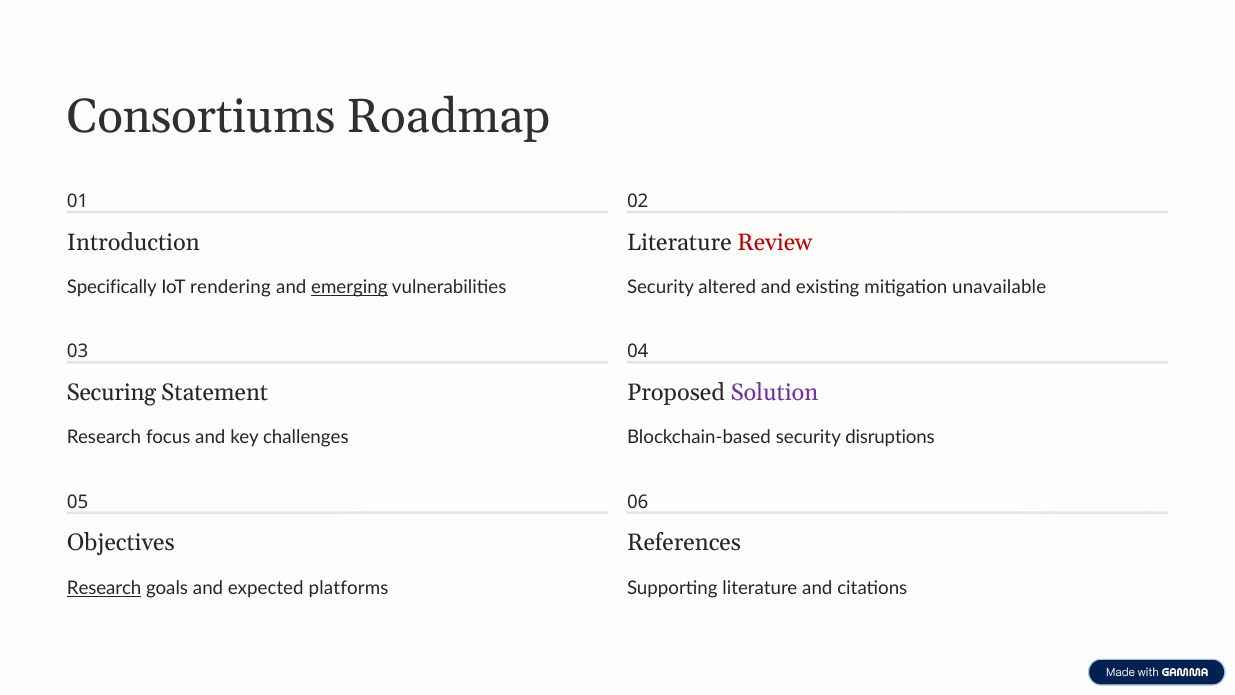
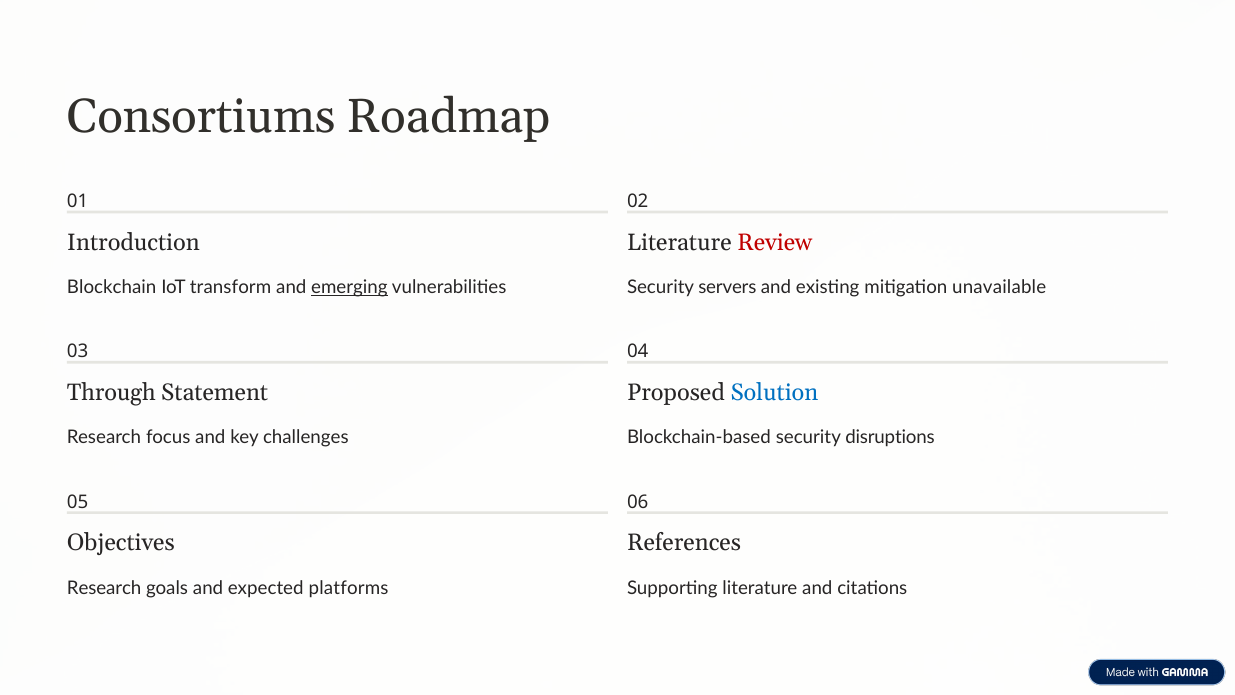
Specifically: Specifically -> Blockchain (112, 287)
rendering: rendering -> transform (231, 287)
altered: altered -> servers (727, 287)
Securing: Securing -> Through (111, 392)
Solution colour: purple -> blue (774, 392)
Research underline: present -> none (104, 588)
